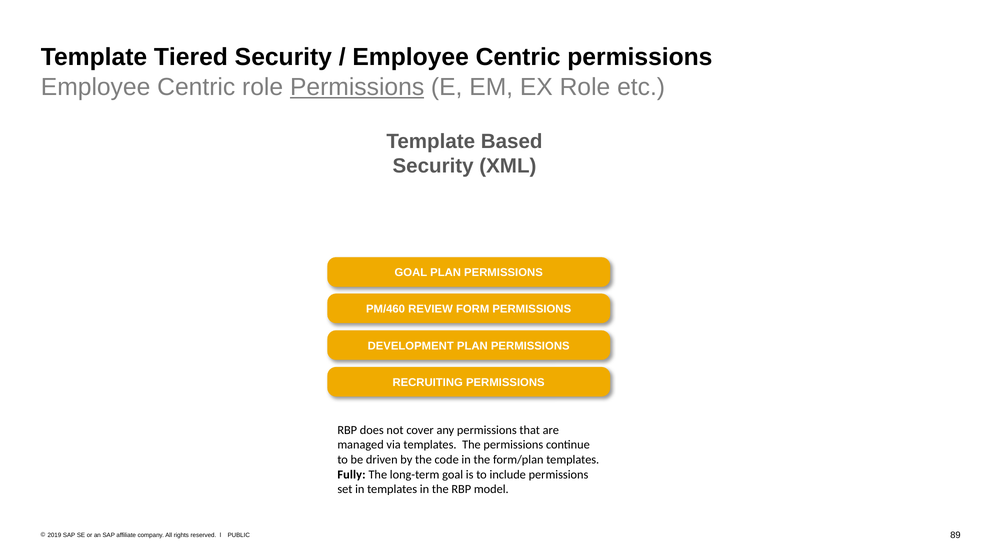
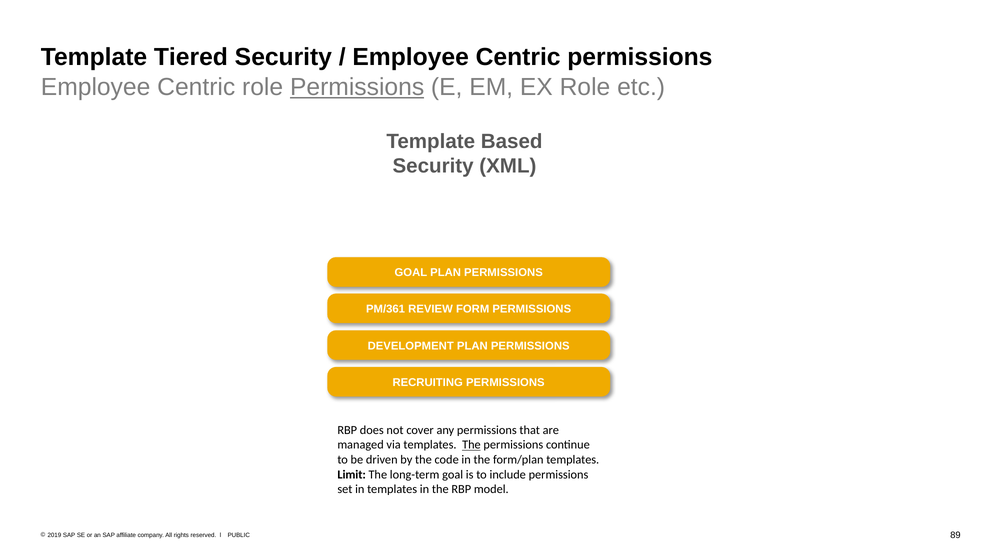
PM/460: PM/460 -> PM/361 (386, 309)
The underline: none -> present (471, 444)
Fully: Fully -> Limit (352, 474)
